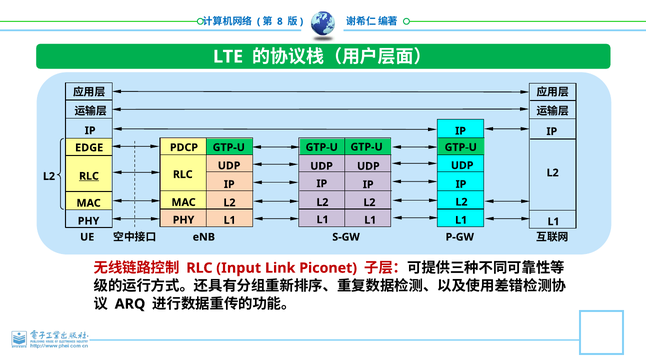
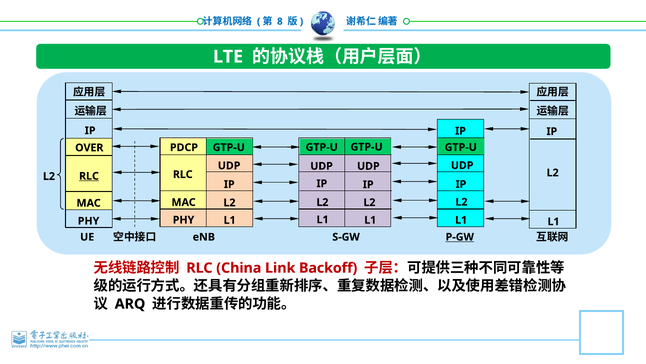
EDGE: EDGE -> OVER (89, 147)
P-GW underline: none -> present (460, 237)
Input: Input -> China (239, 268)
Piconet: Piconet -> Backoff (328, 268)
